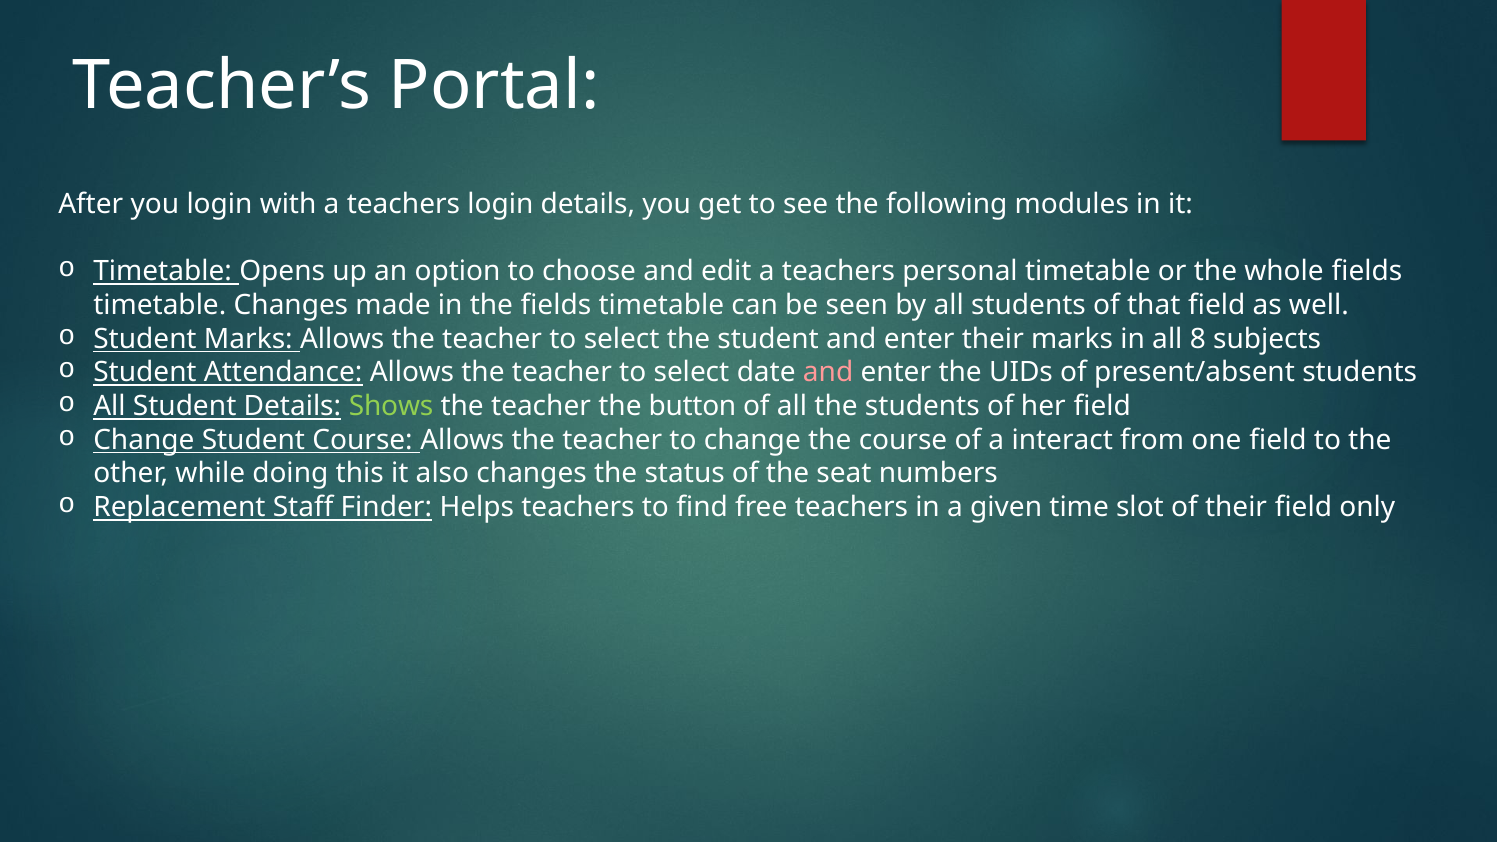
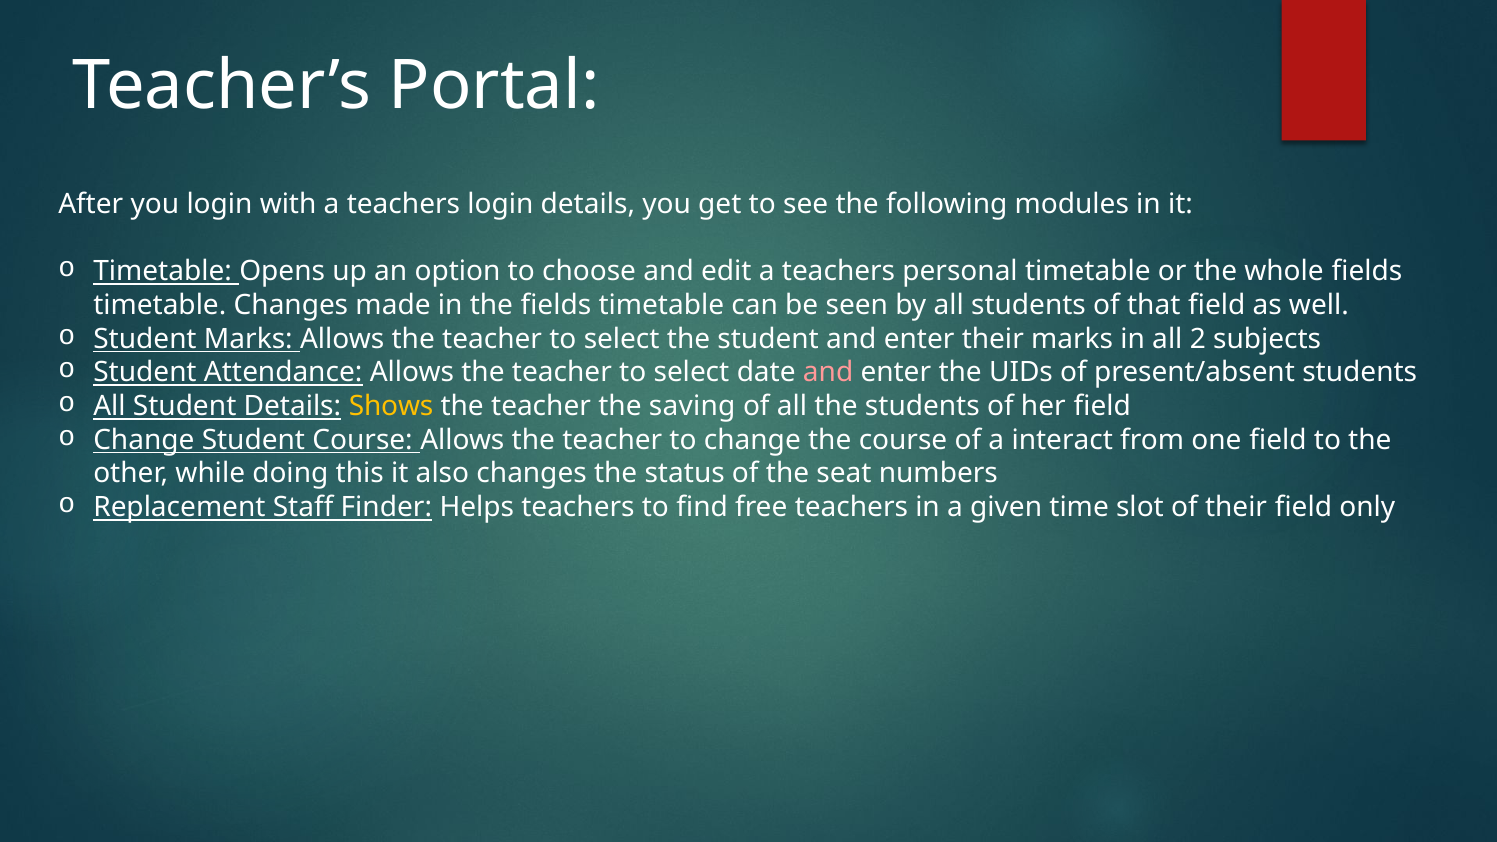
8: 8 -> 2 (1198, 339)
Shows colour: light green -> yellow (391, 406)
button: button -> saving (692, 406)
